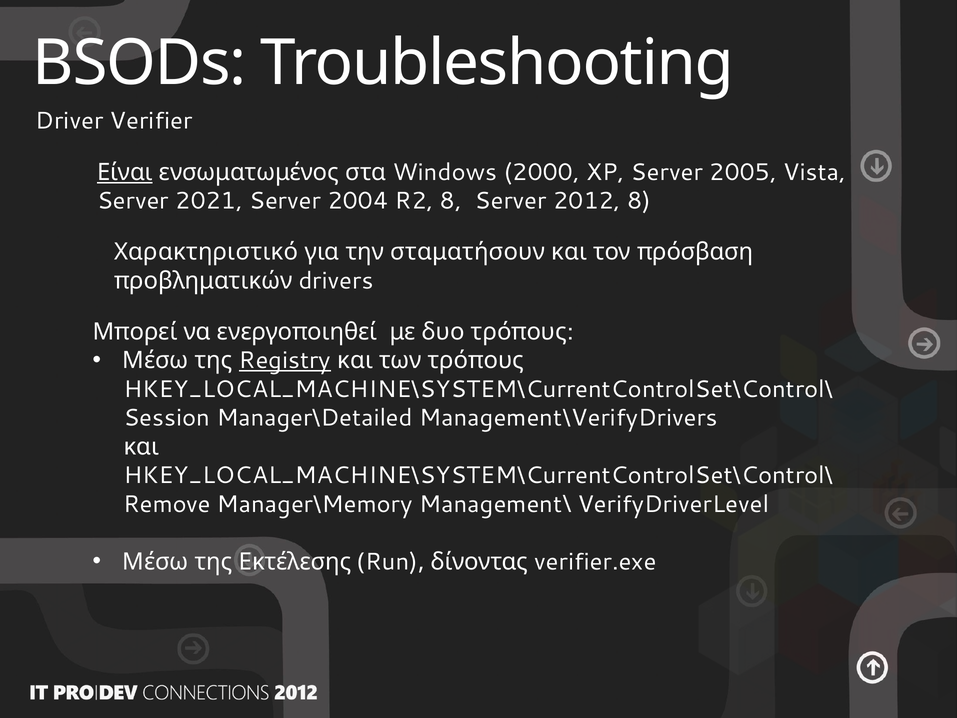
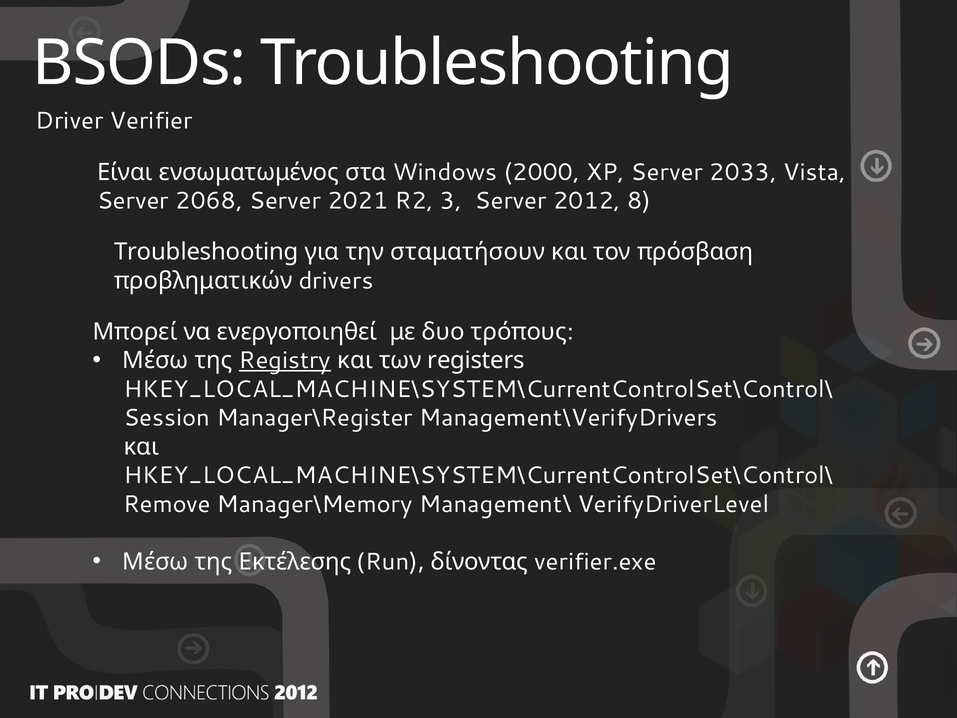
Είναι underline: present -> none (125, 172)
2005: 2005 -> 2033 (743, 172)
2021: 2021 -> 2068 (209, 201)
2004: 2004 -> 2021 (358, 201)
R2 8: 8 -> 3 (451, 201)
Χαρακτηριστικό: Χαρακτηριστικό -> Troubleshooting (206, 252)
των τρόπους: τρόπους -> registers (476, 360)
Manager\Detailed: Manager\Detailed -> Manager\Register (315, 418)
